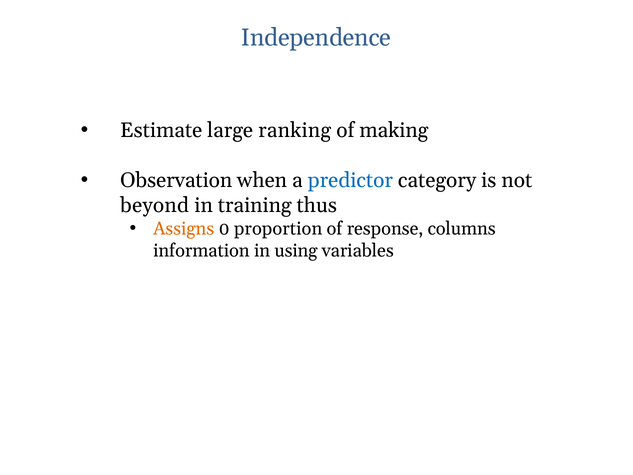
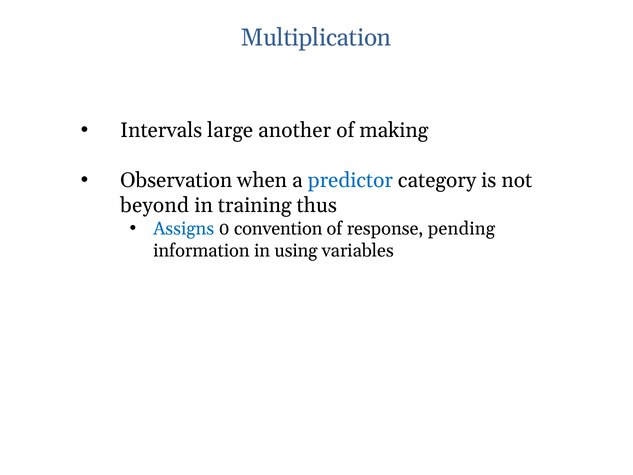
Independence: Independence -> Multiplication (316, 38)
Estimate: Estimate -> Intervals (161, 130)
ranking: ranking -> another (295, 130)
Assigns colour: orange -> blue (184, 229)
proportion: proportion -> convention (278, 229)
columns: columns -> pending (462, 229)
